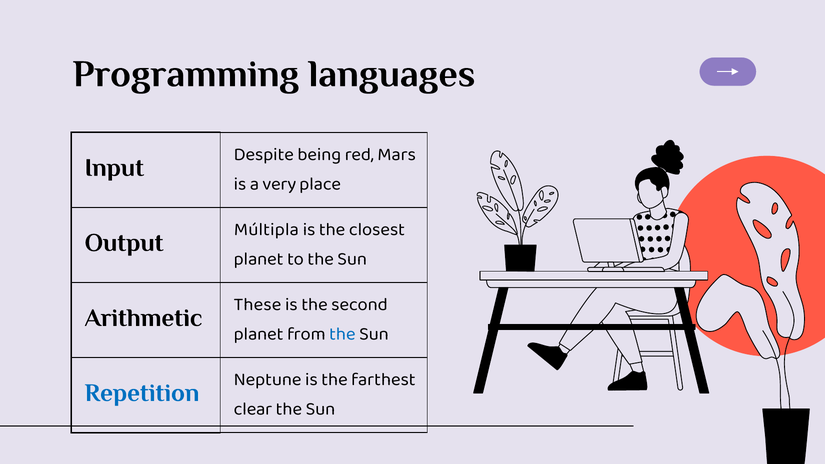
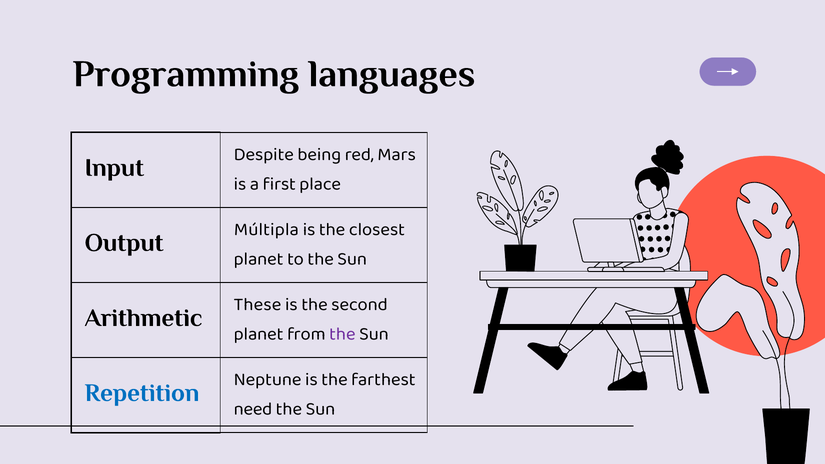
very: very -> first (279, 184)
the colour: blue -> purple (342, 334)
clear: clear -> need (253, 409)
